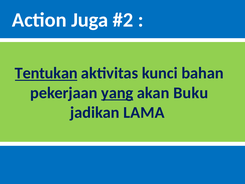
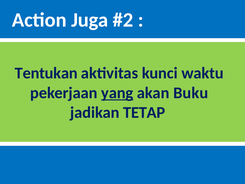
Tentukan underline: present -> none (46, 73)
bahan: bahan -> waktu (203, 73)
LAMA: LAMA -> TETAP (144, 112)
